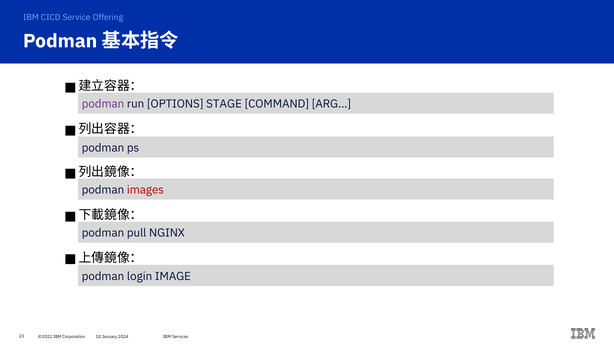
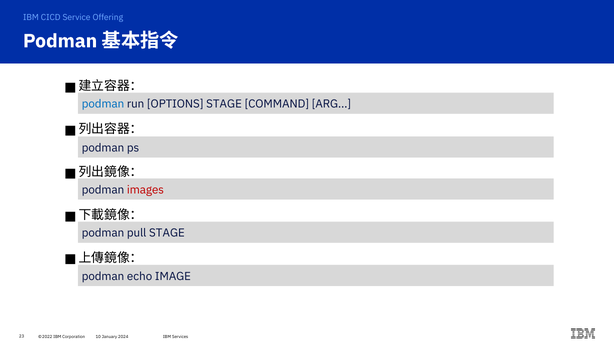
podman colour: purple -> blue (103, 104)
pull NGINX: NGINX -> STAGE (167, 233)
login: login -> echo (140, 276)
